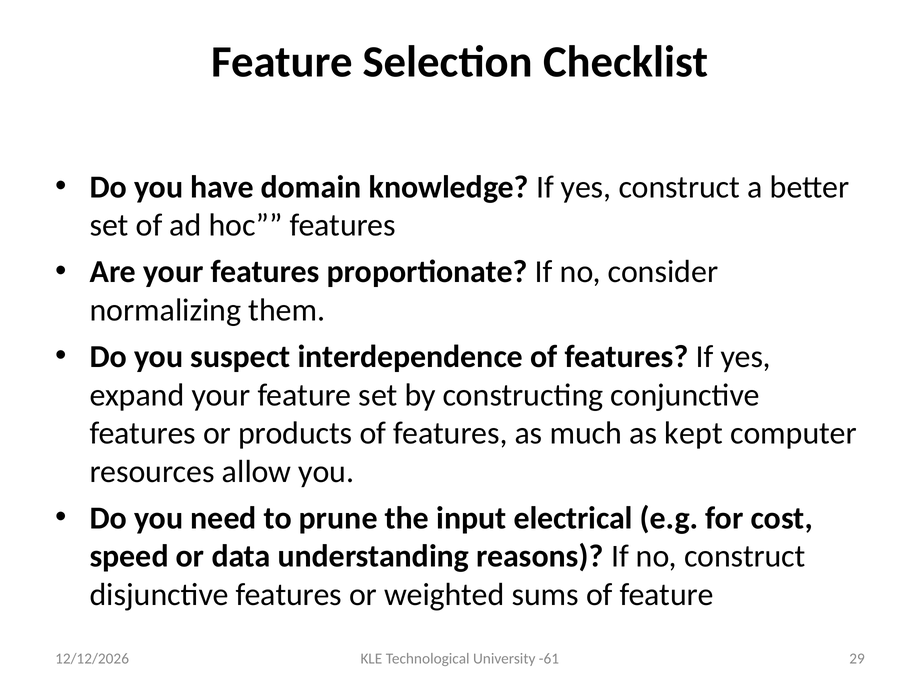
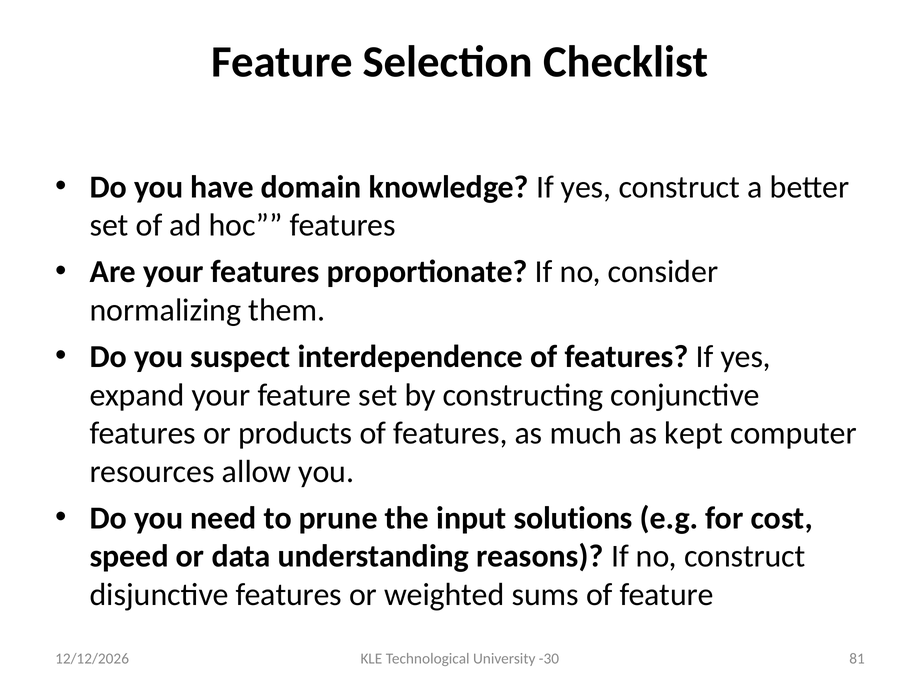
electrical: electrical -> solutions (573, 518)
29: 29 -> 81 (857, 659)
-61: -61 -> -30 (549, 659)
